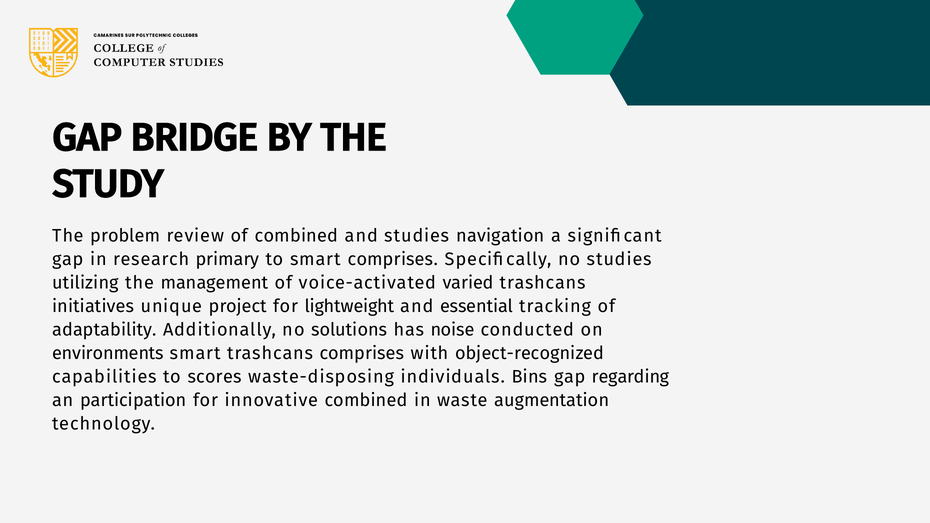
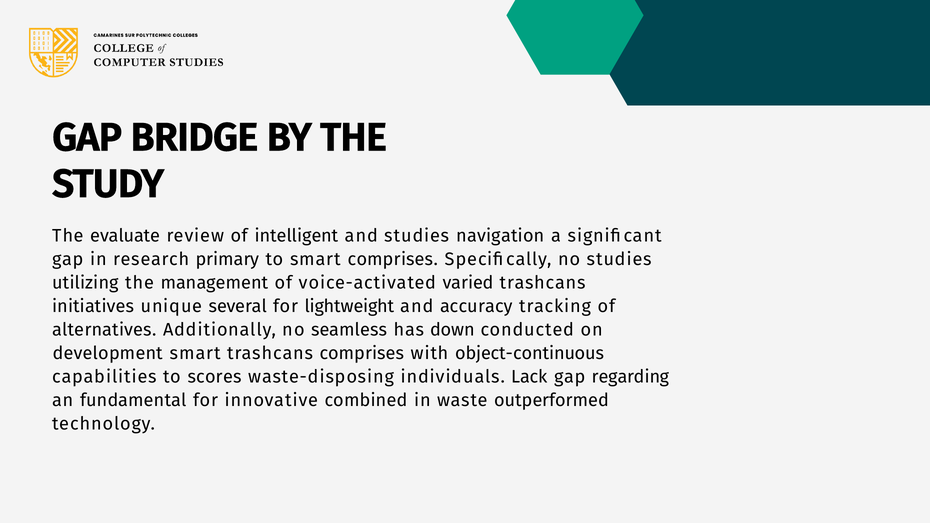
problem: problem -> evaluate (125, 236)
of combined: combined -> intelligent (297, 236)
project: project -> several (238, 306)
essential: essential -> accuracy (476, 306)
adaptability: adaptability -> alternatives (104, 330)
solutions: solutions -> seamless (349, 330)
noise: noise -> down (452, 330)
environments: environments -> development (108, 353)
object-recognized: object-recognized -> object-continuous (530, 353)
Bins: Bins -> Lack (530, 377)
participation: participation -> fundamental (133, 400)
augmentation: augmentation -> outperformed (552, 400)
